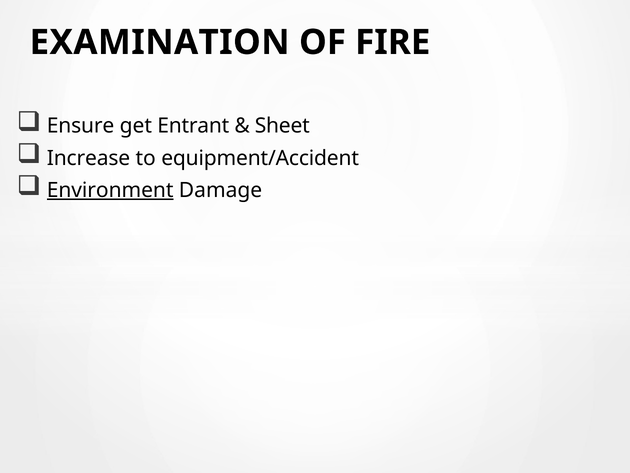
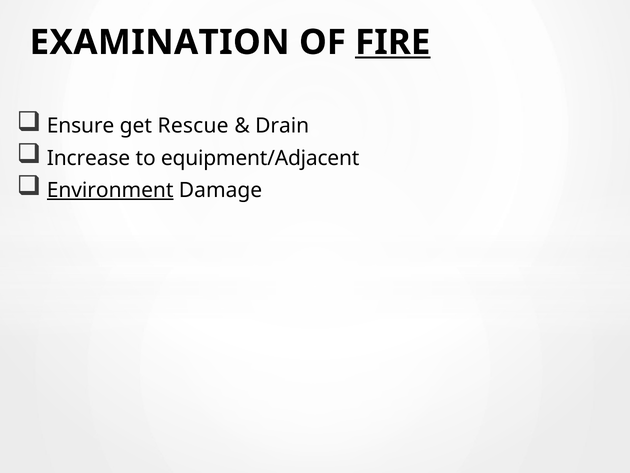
FIRE underline: none -> present (393, 42)
Entrant: Entrant -> Rescue (193, 126)
Sheet: Sheet -> Drain (282, 126)
equipment/Accident: equipment/Accident -> equipment/Adjacent (260, 158)
